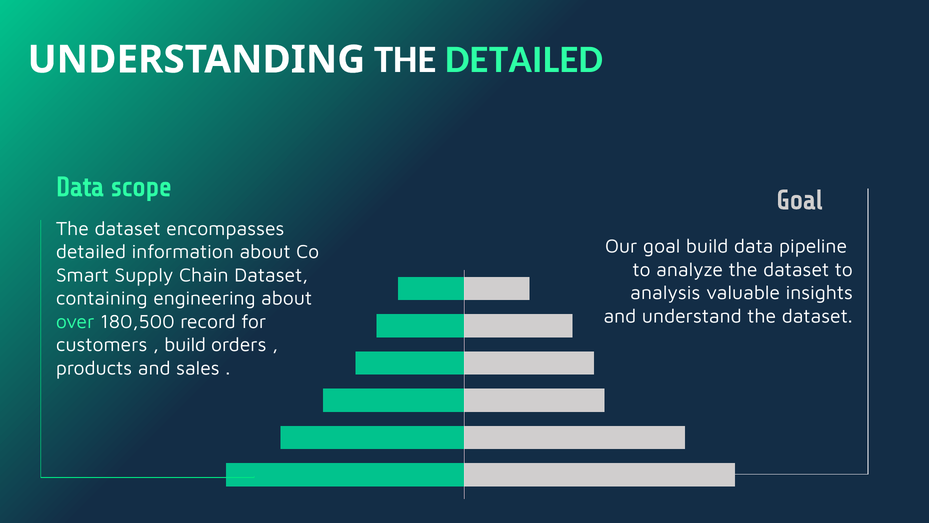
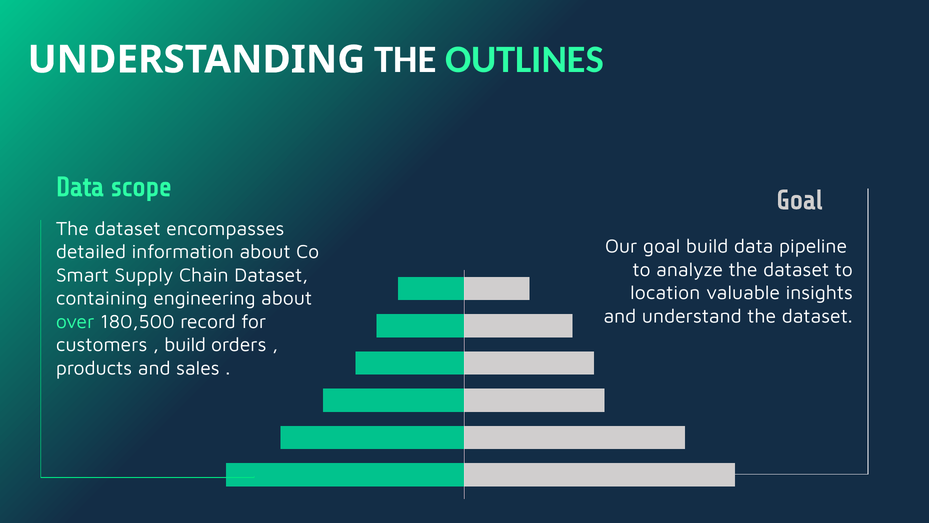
THE DETAILED: DETAILED -> OUTLINES (524, 60)
analysis: analysis -> location (665, 293)
